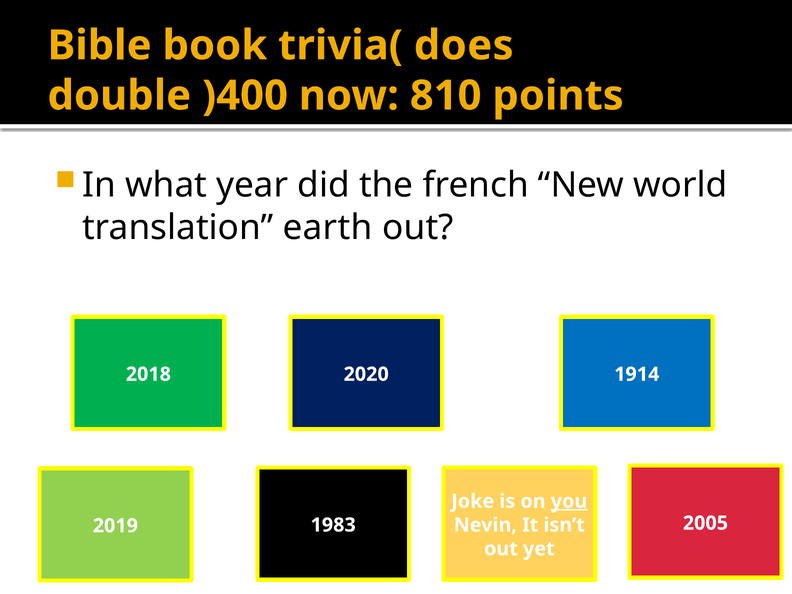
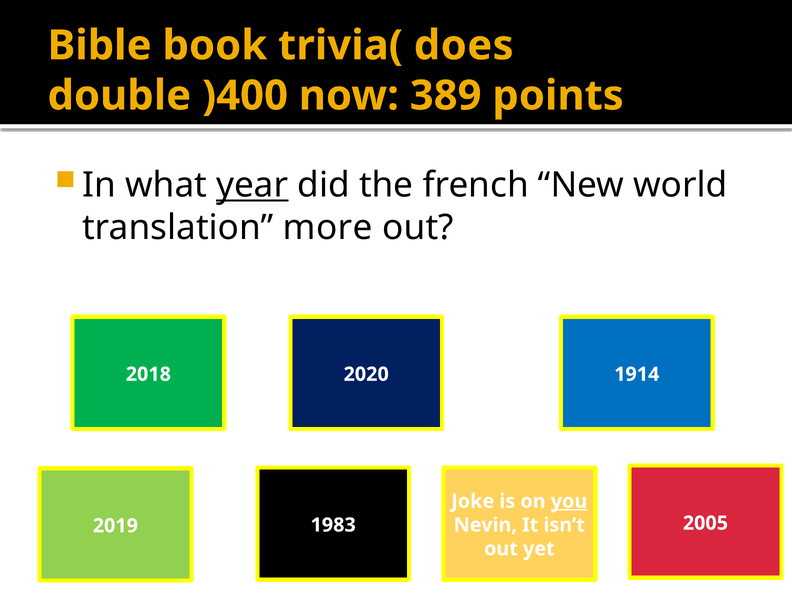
810: 810 -> 389 (446, 96)
year underline: none -> present (252, 185)
earth: earth -> more (328, 228)
